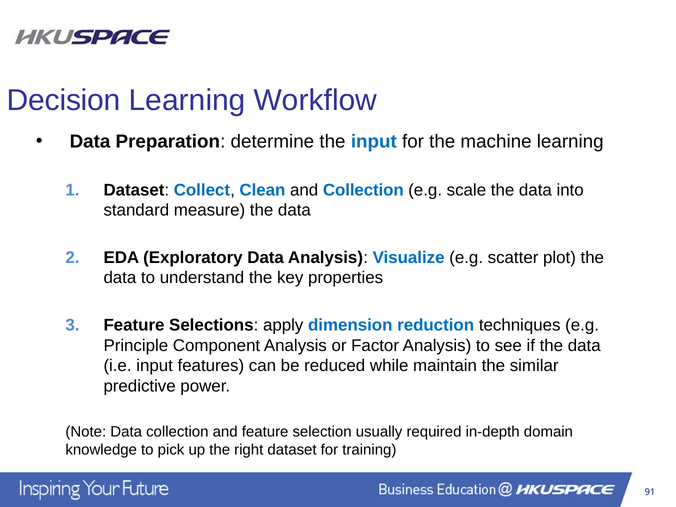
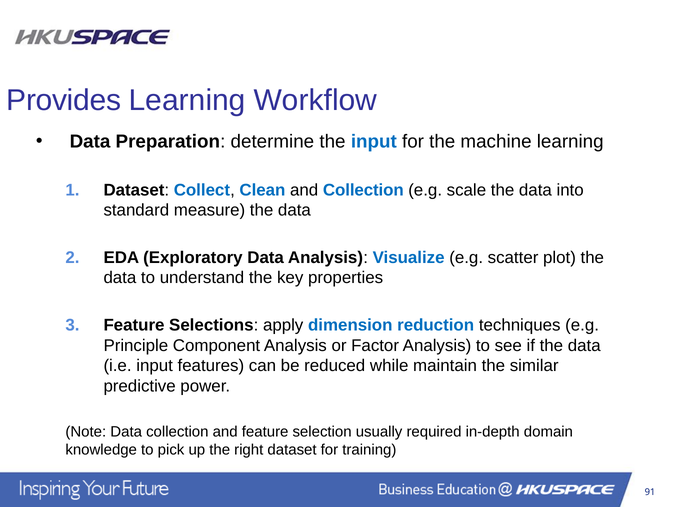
Decision: Decision -> Provides (64, 100)
